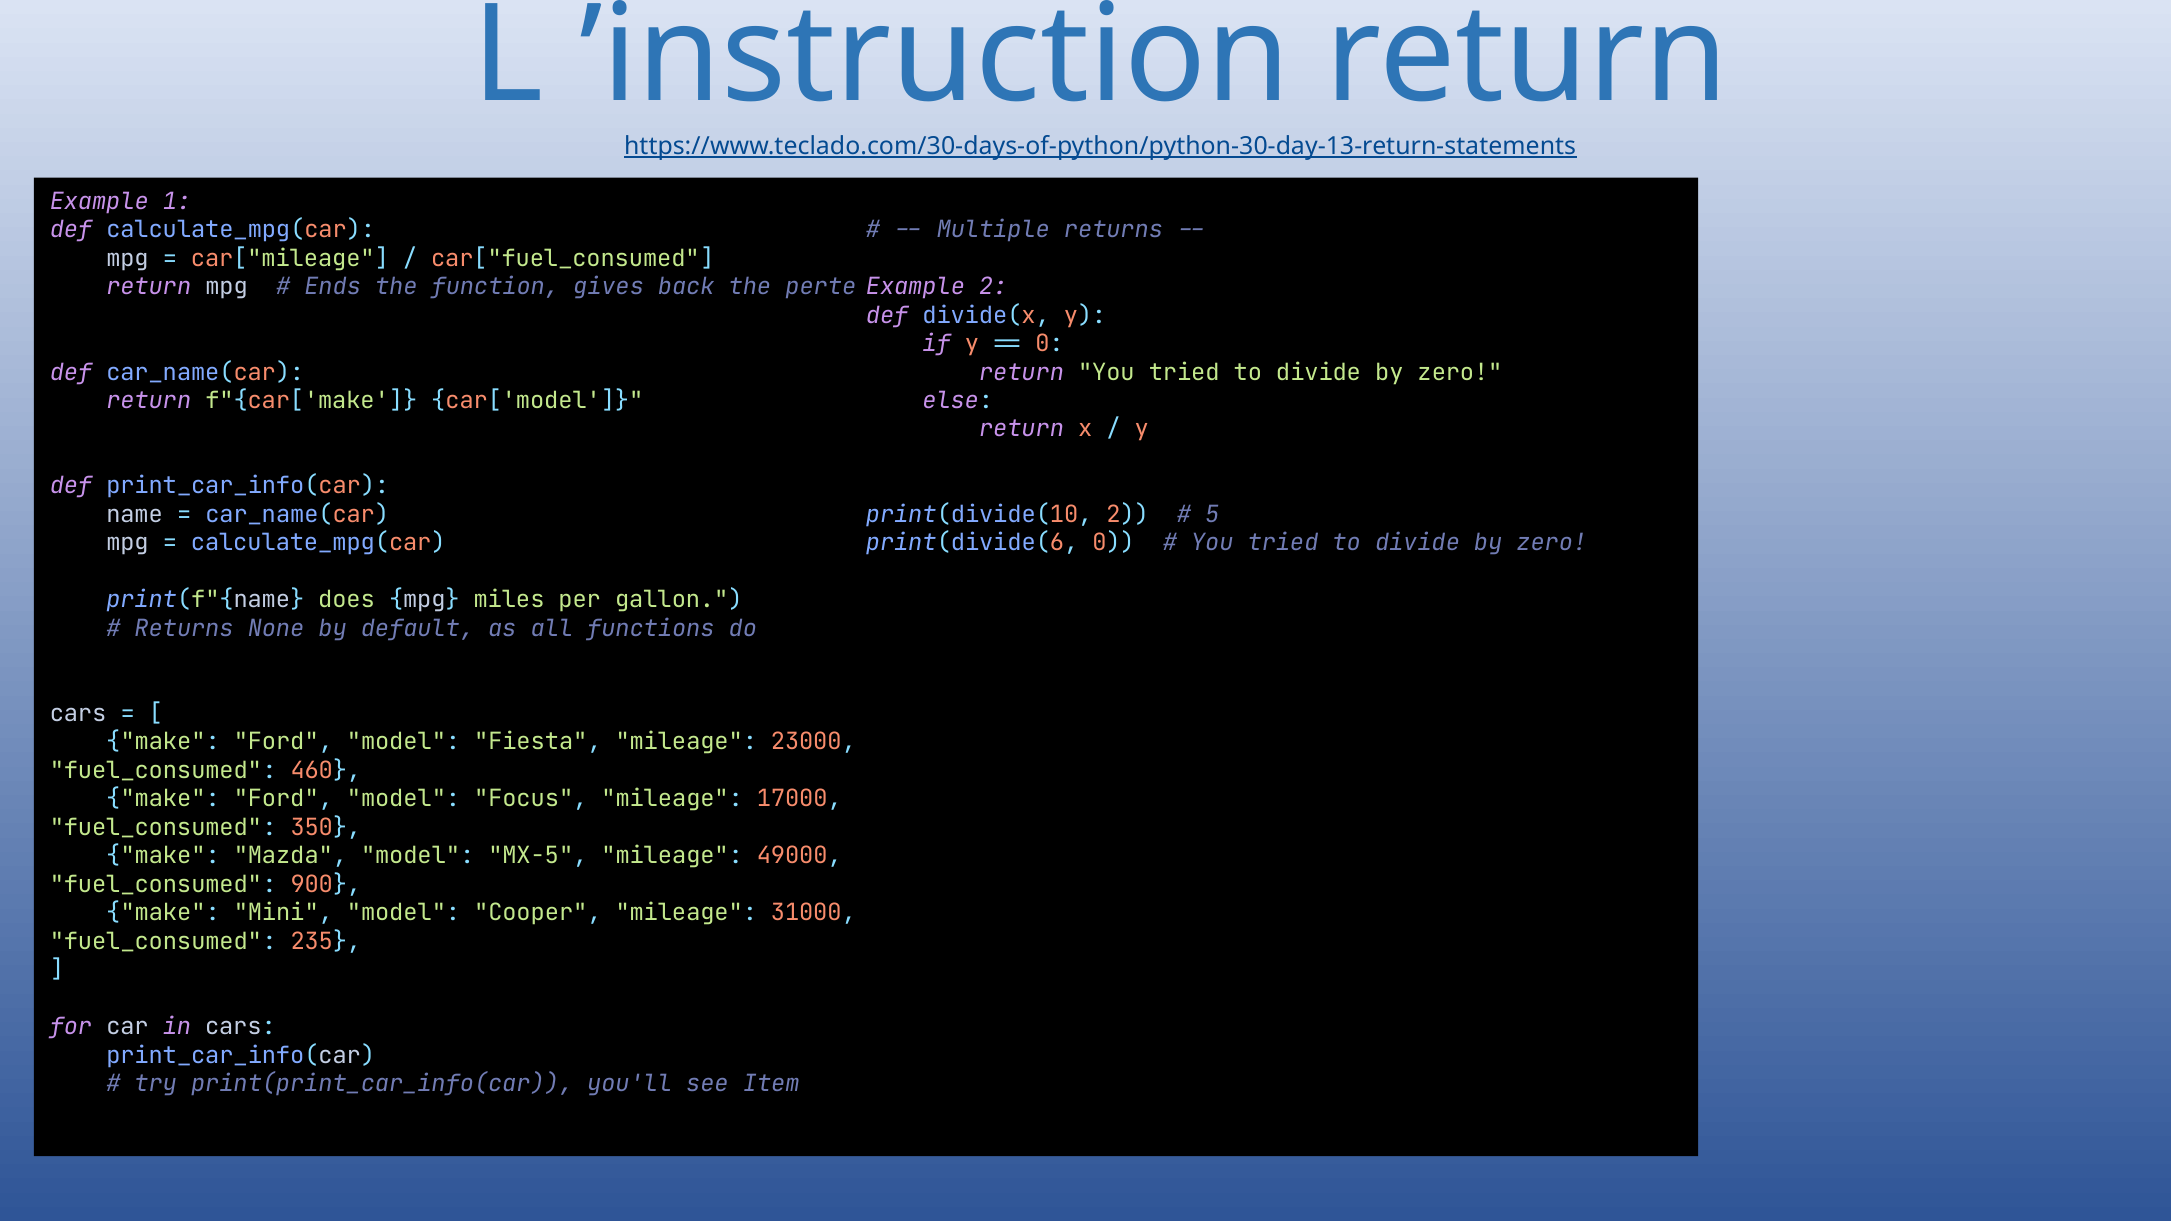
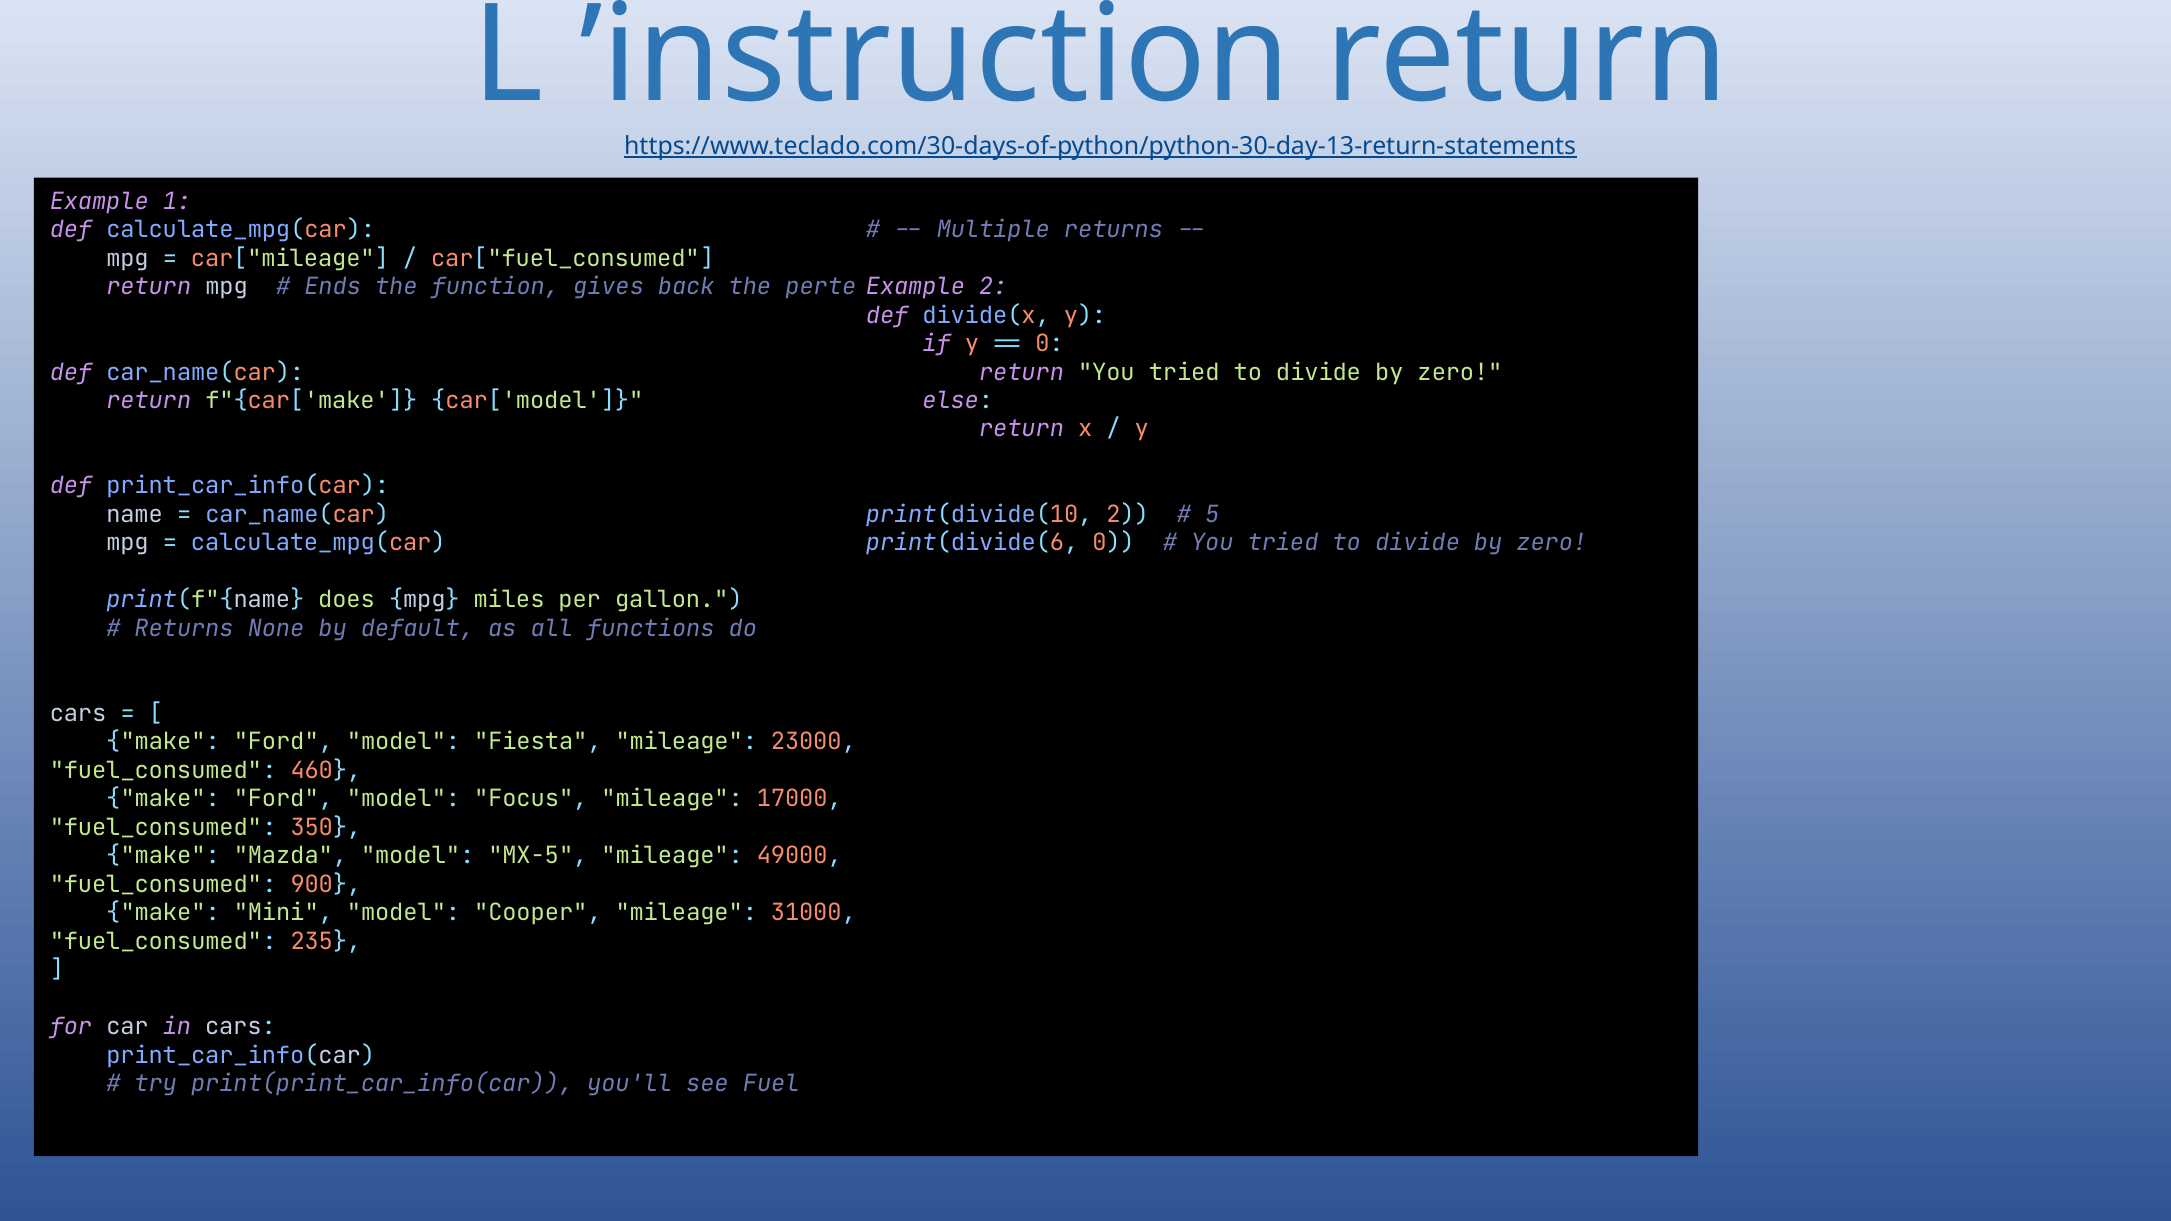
Item: Item -> Fuel (771, 1084)
